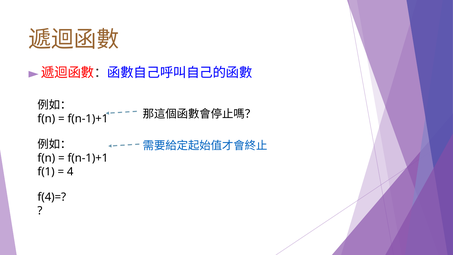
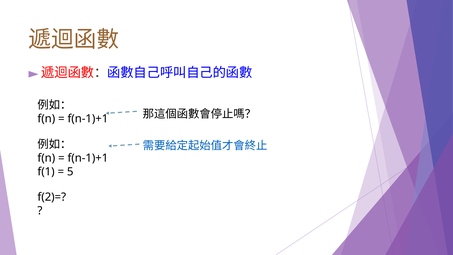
4: 4 -> 5 (70, 172)
f(4)=: f(4)= -> f(2)= (52, 197)
